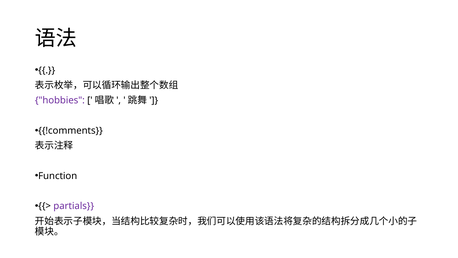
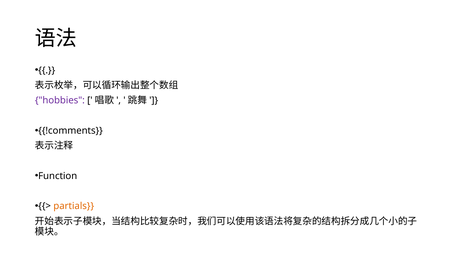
partials colour: purple -> orange (74, 206)
